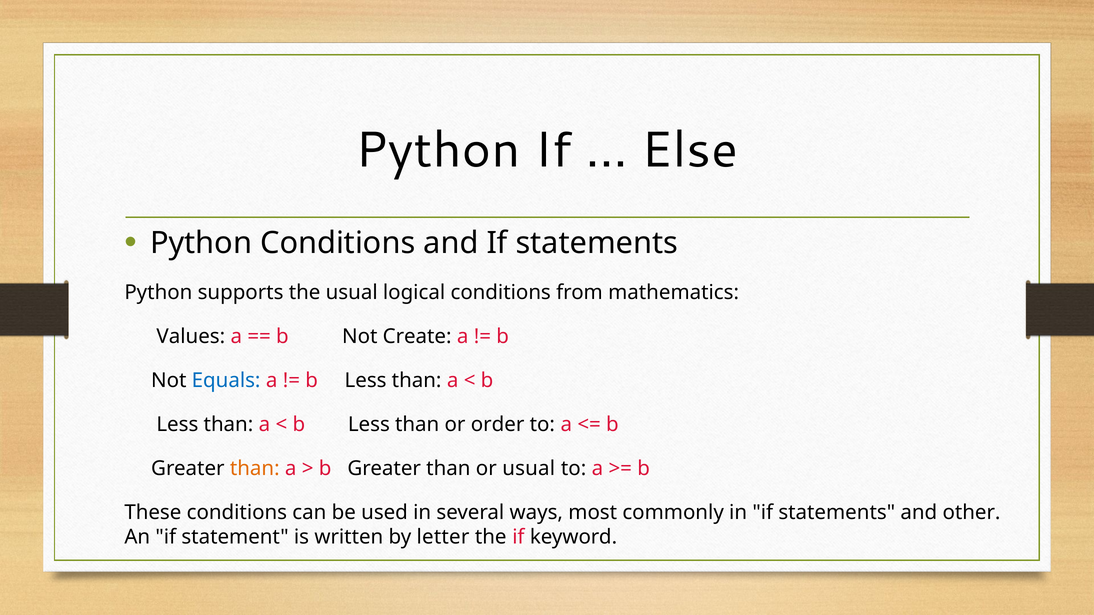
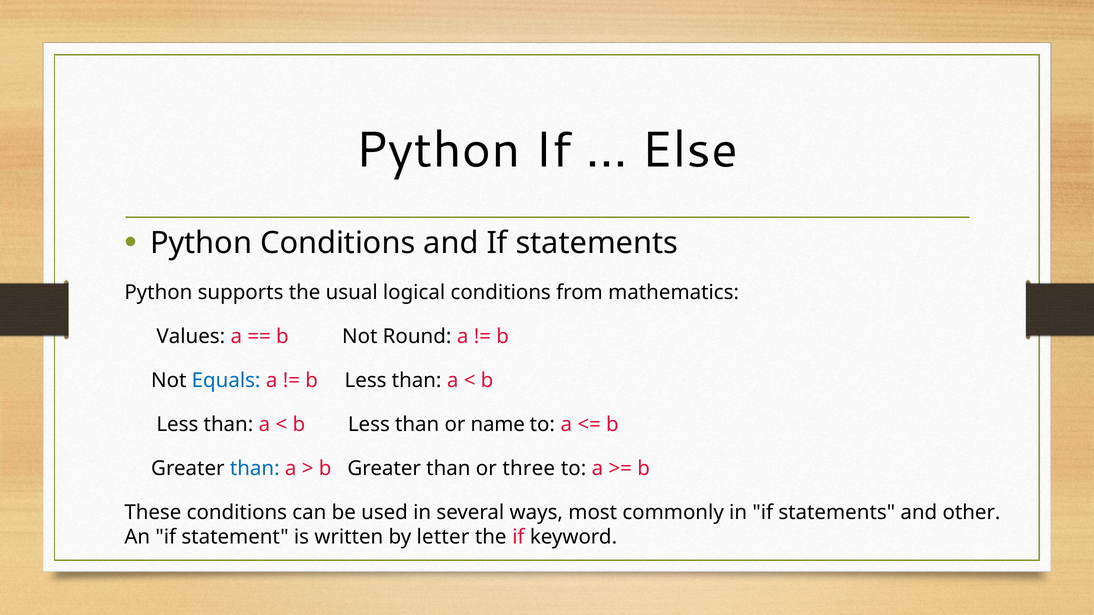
Create: Create -> Round (417, 337)
order: order -> name (498, 425)
than colour: orange -> blue (255, 469)
or usual: usual -> three (529, 469)
